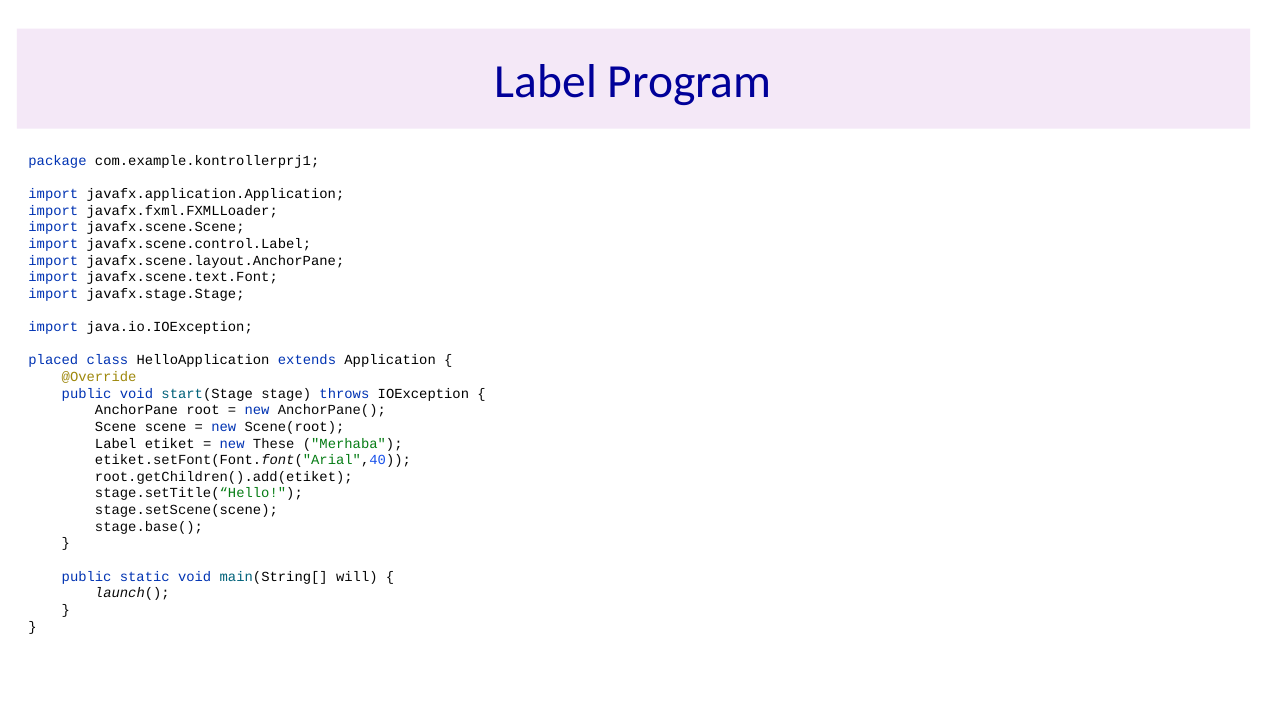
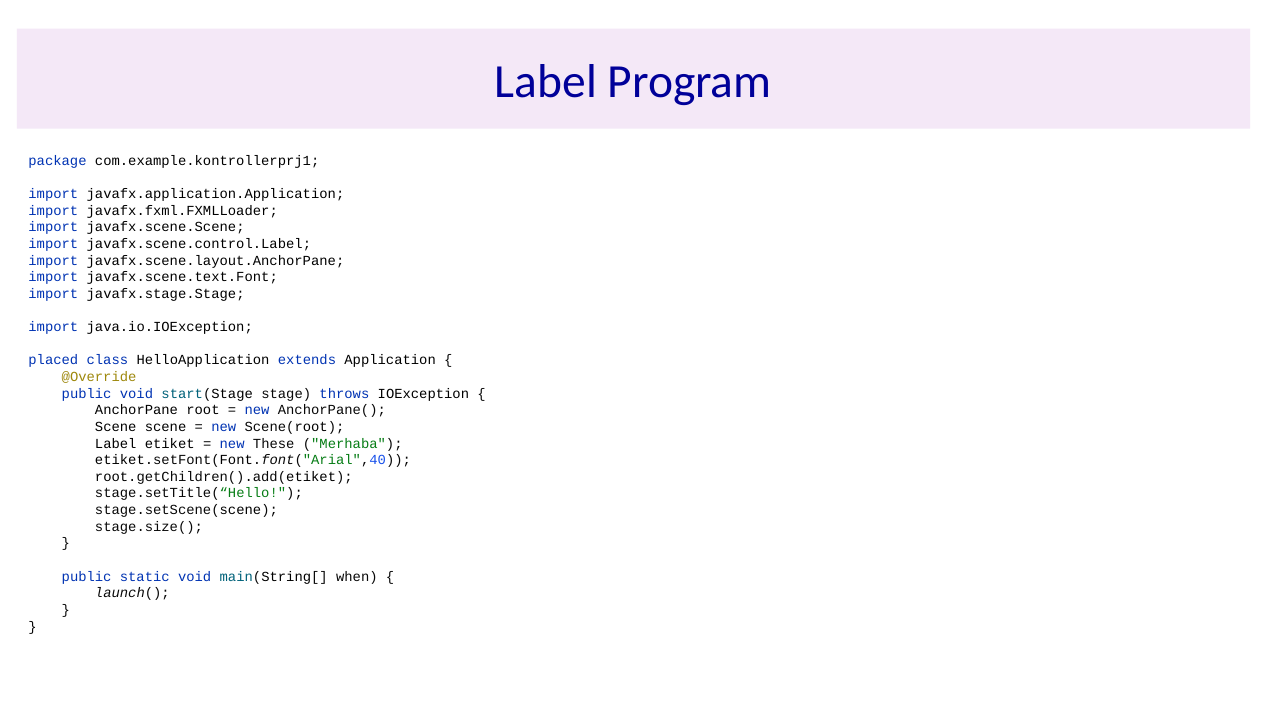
stage.base(: stage.base( -> stage.size( (149, 526)
will: will -> when (357, 576)
